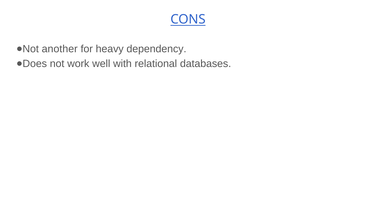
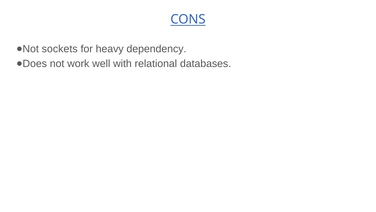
another: another -> sockets (60, 49)
